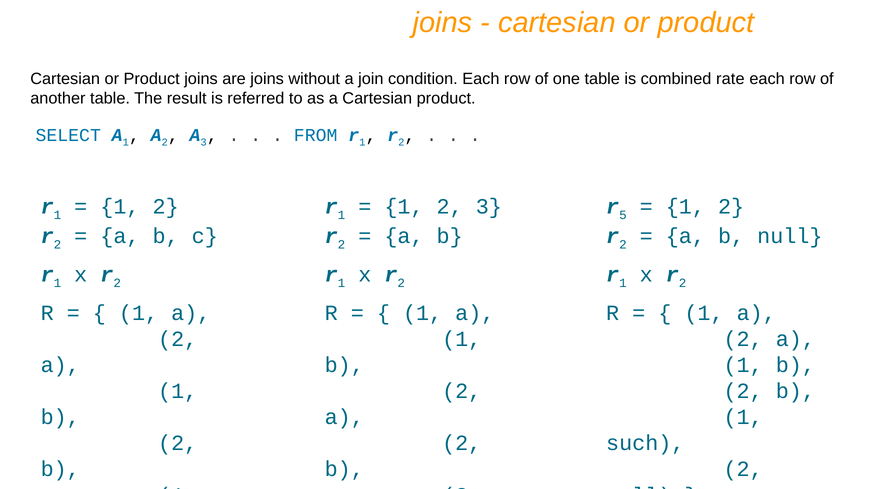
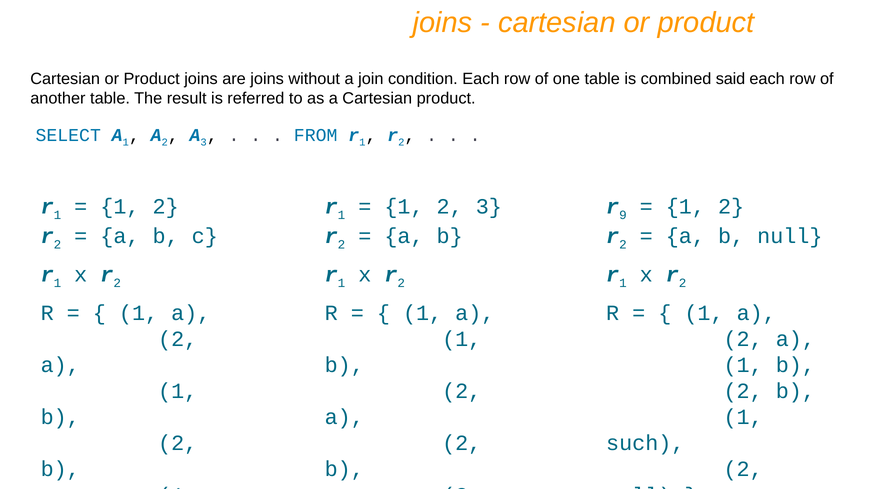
rate: rate -> said (730, 79)
5: 5 -> 9 (623, 215)
